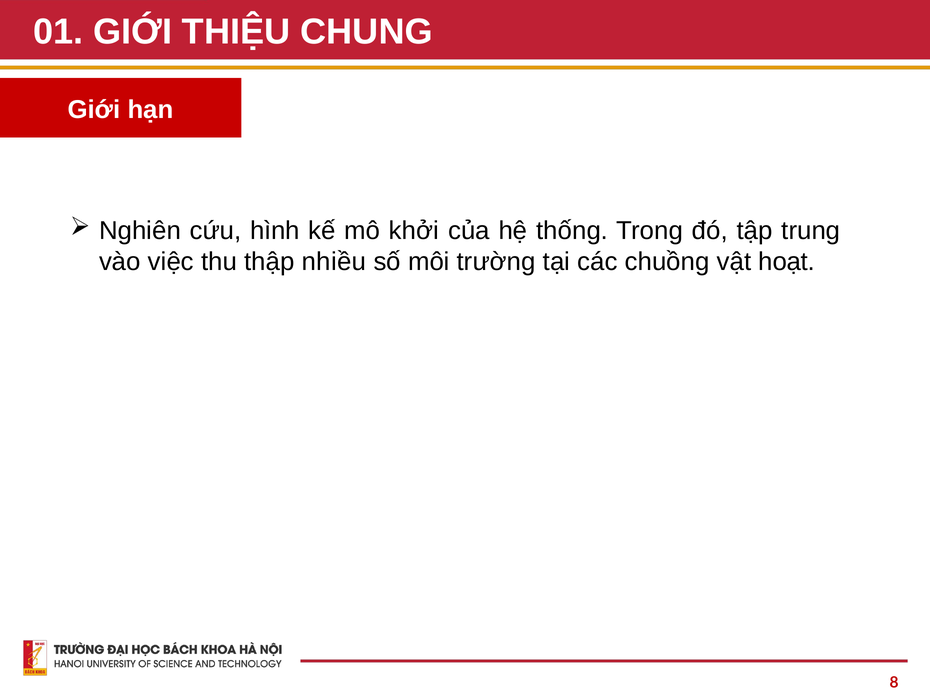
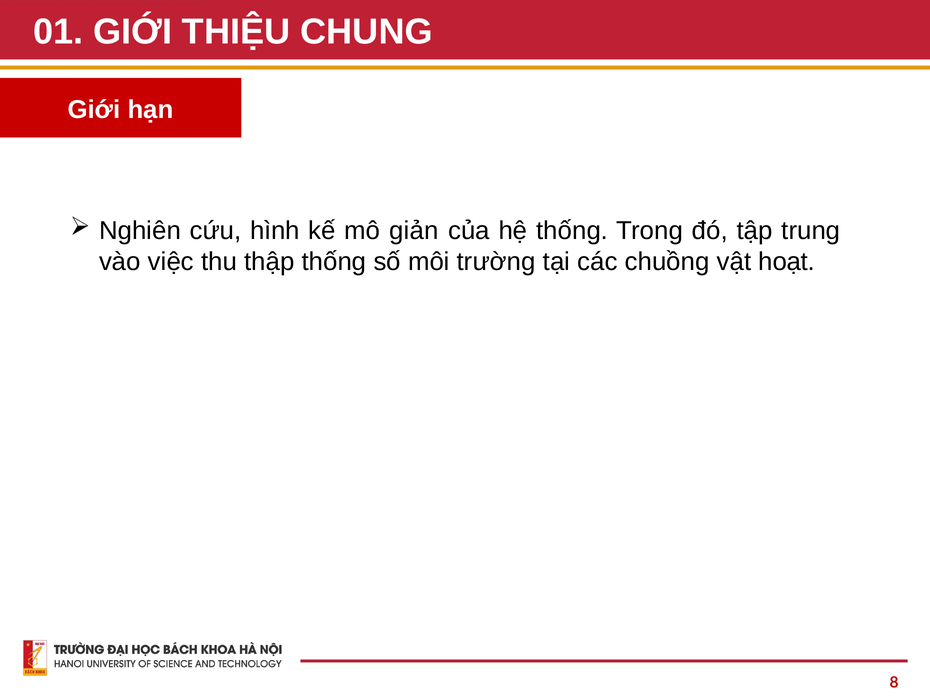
khởi: khởi -> giản (414, 231)
thập nhiều: nhiều -> thống (334, 262)
